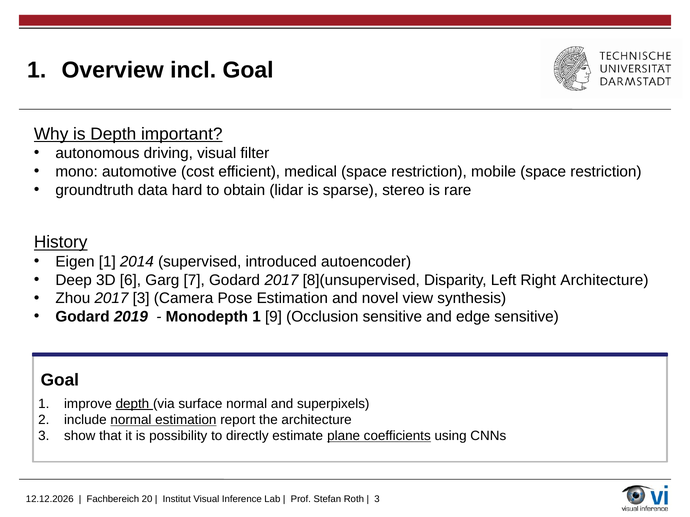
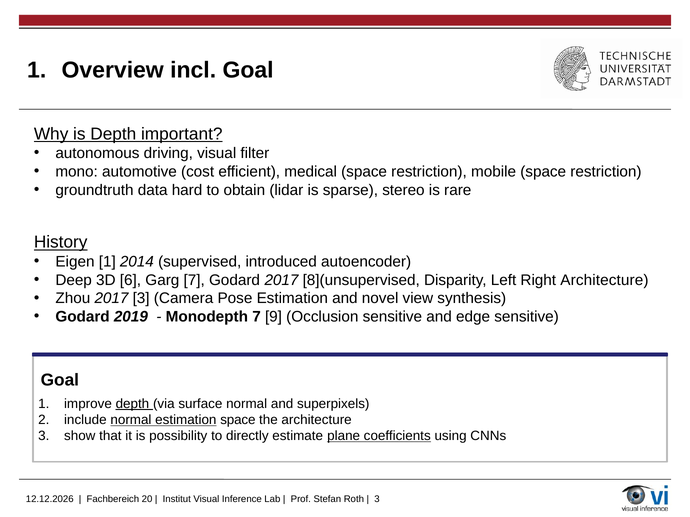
Monodepth 1: 1 -> 7 (257, 317)
estimation report: report -> space (238, 420)
